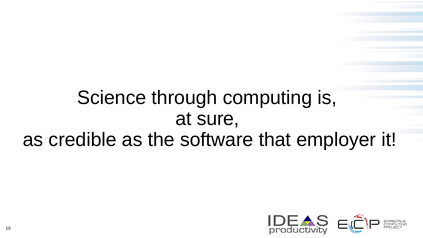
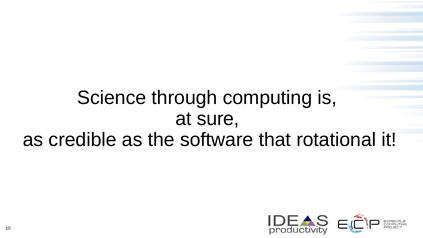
employer: employer -> rotational (336, 140)
